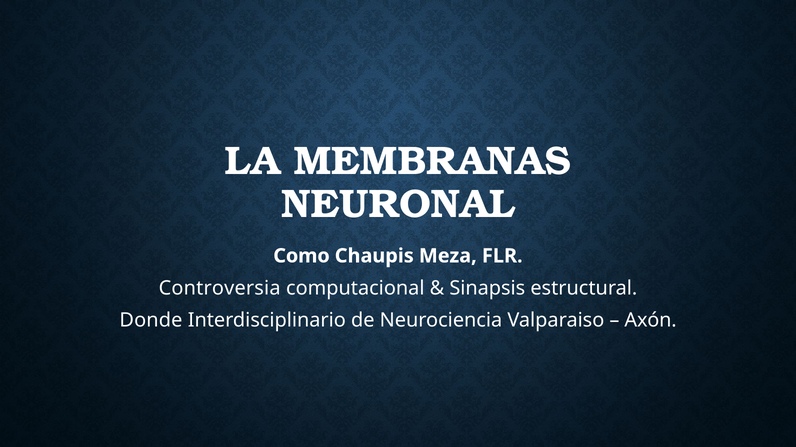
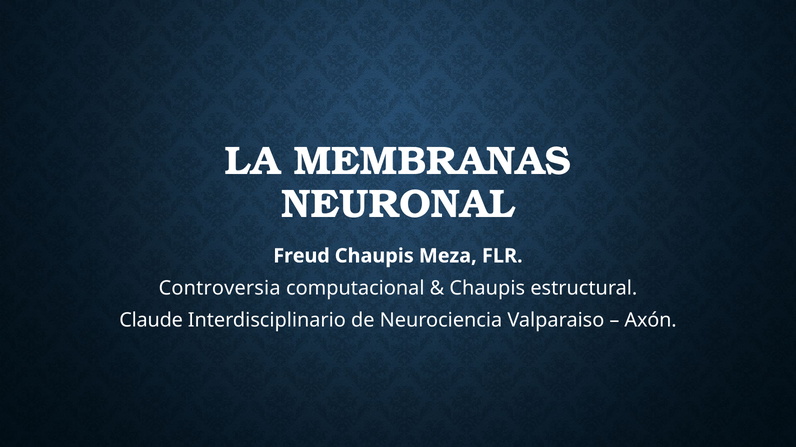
Como: Como -> Freud (302, 256)
Sinapsis: Sinapsis -> Chaupis (487, 288)
Donde: Donde -> Claude (151, 321)
